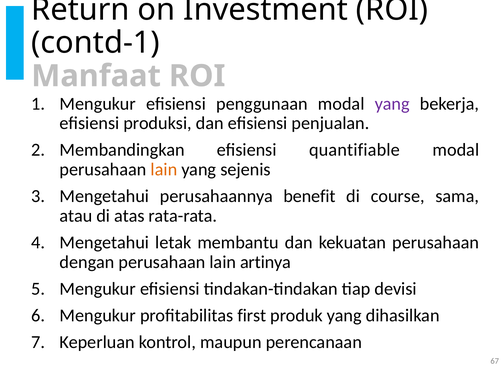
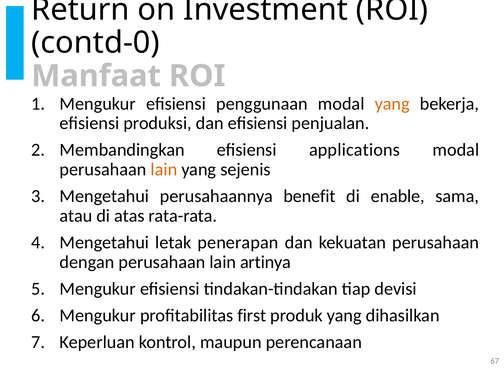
contd-1: contd-1 -> contd-0 (96, 43)
yang colour: purple -> orange (392, 104)
quantifiable: quantifiable -> applications (355, 150)
course: course -> enable (398, 196)
membantu: membantu -> penerapan (238, 243)
